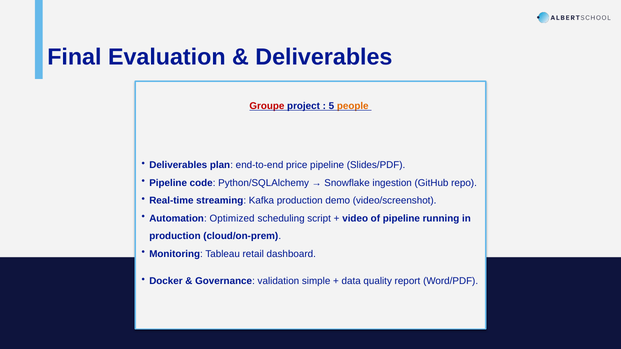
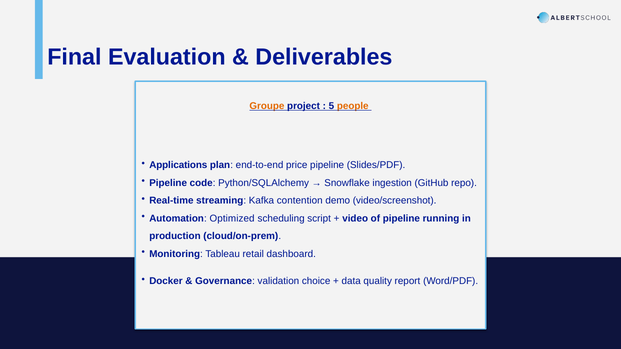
Groupe colour: red -> orange (267, 106)
Deliverables: Deliverables -> Applications (178, 165)
Kafka production: production -> contention (300, 201)
simple: simple -> choice (316, 281)
